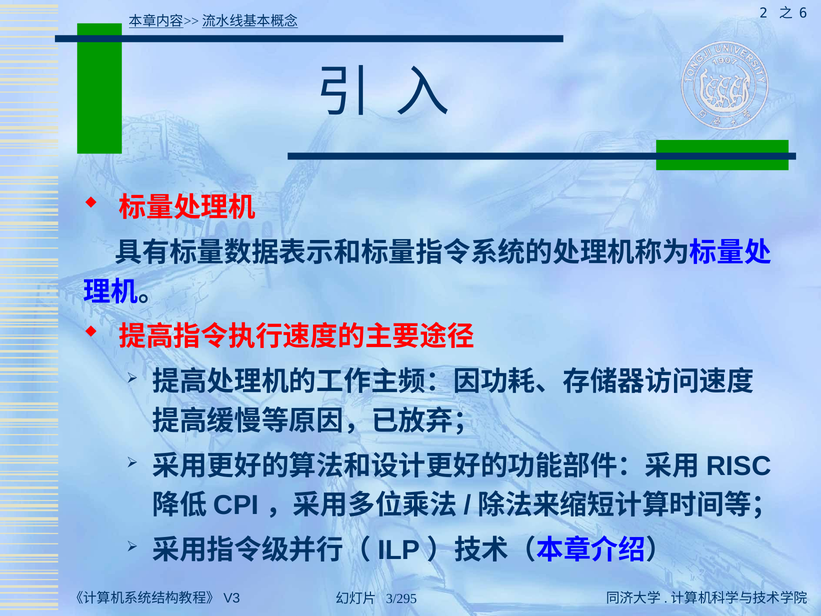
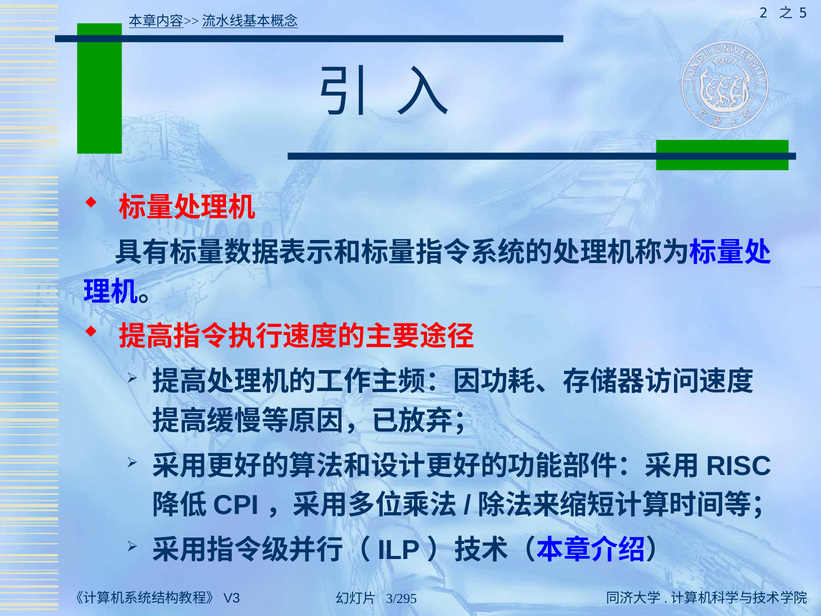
6: 6 -> 5 (803, 13)
